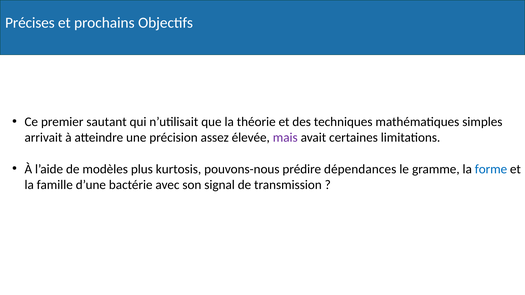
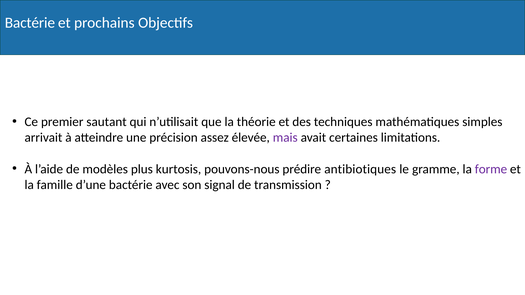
Précises: Précises -> Bactérie (30, 23)
dépendances: dépendances -> antibiotiques (360, 169)
forme colour: blue -> purple (491, 169)
